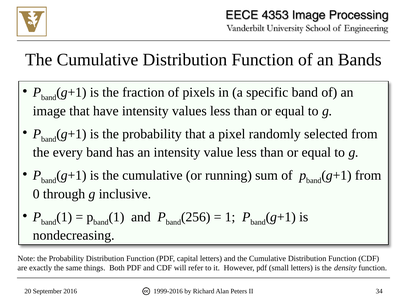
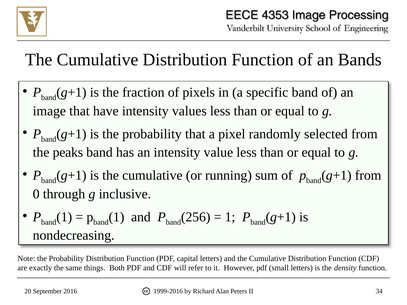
every: every -> peaks (68, 153)
